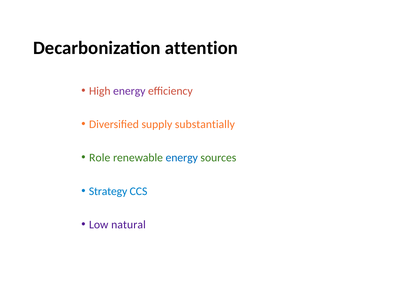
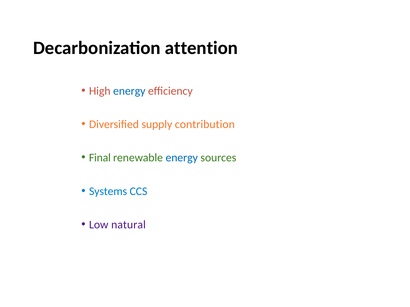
energy colour: purple -> blue (129, 91)
substantially: substantially -> contribution (205, 125)
Role: Role -> Final (100, 158)
Strategy: Strategy -> Systems (108, 192)
